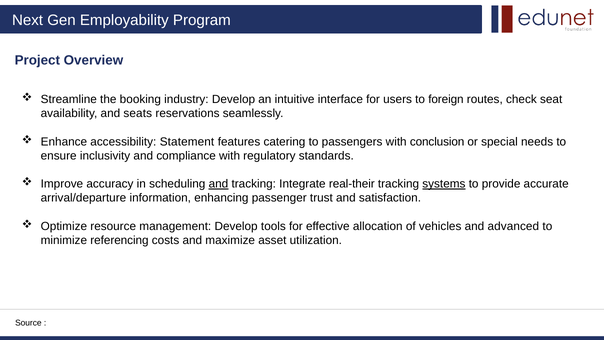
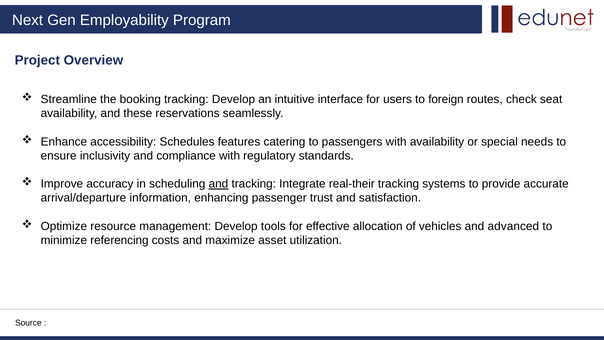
booking industry: industry -> tracking (186, 99)
seats: seats -> these (138, 113)
Statement: Statement -> Schedules (187, 142)
with conclusion: conclusion -> availability (437, 142)
systems underline: present -> none (444, 184)
